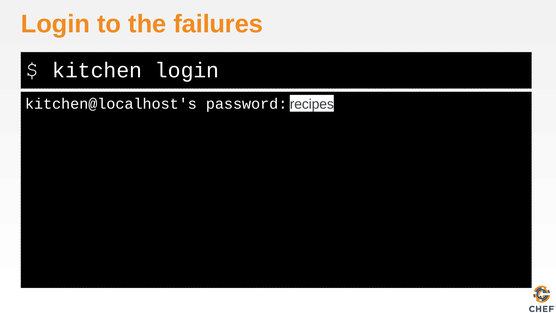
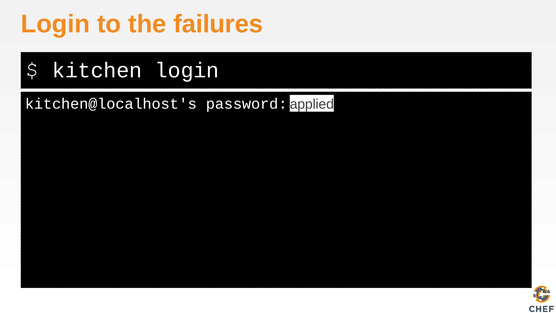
recipes: recipes -> applied (312, 104)
